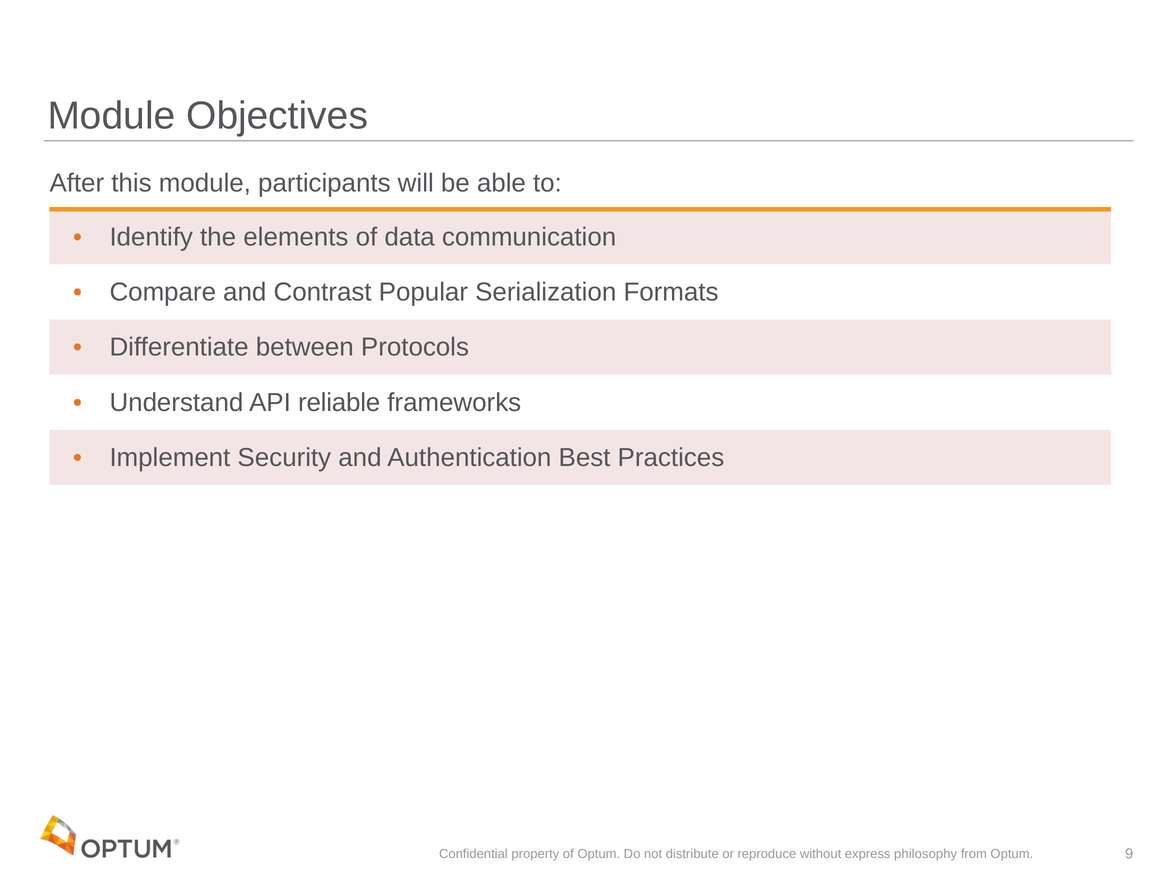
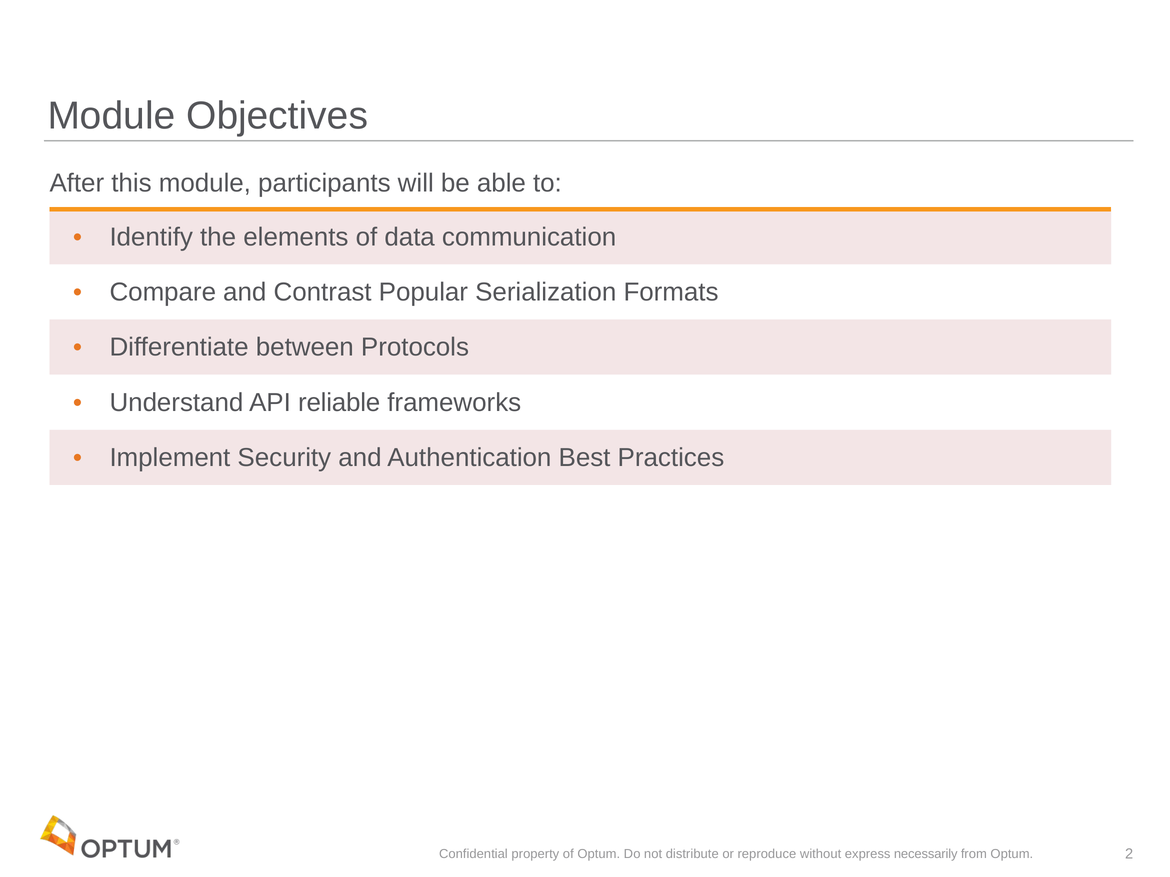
philosophy: philosophy -> necessarily (926, 854)
9: 9 -> 2 (1129, 854)
